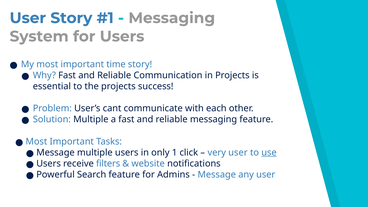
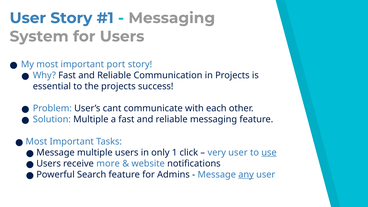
time: time -> port (116, 64)
filters: filters -> more (108, 164)
any underline: none -> present (246, 175)
